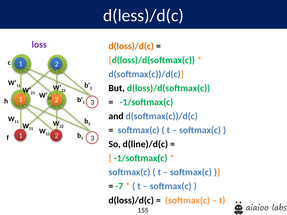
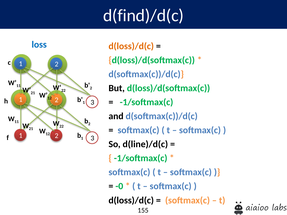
d(less)/d(c: d(less)/d(c -> d(find)/d(c (143, 16)
loss colour: purple -> blue (39, 45)
-7: -7 -> -0 (119, 186)
